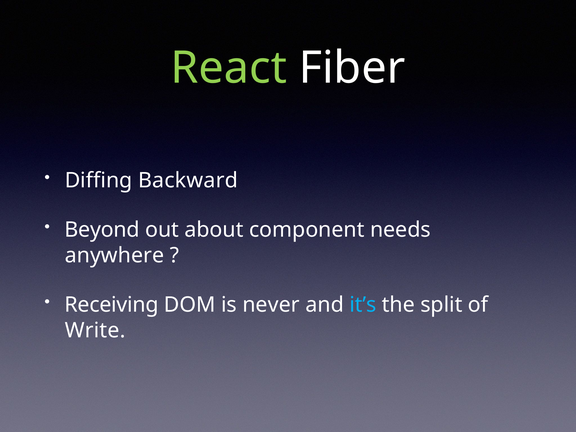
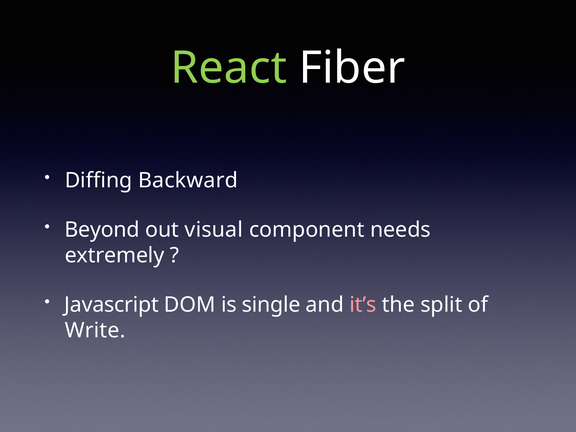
about: about -> visual (214, 230)
anywhere: anywhere -> extremely (114, 255)
Receiving: Receiving -> Javascript (112, 305)
never: never -> single (271, 305)
it’s colour: light blue -> pink (363, 305)
